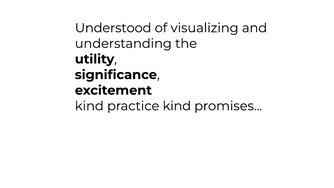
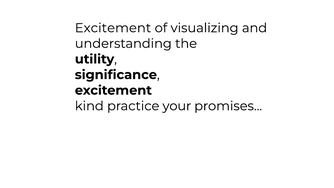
Understood: Understood -> Excitement (113, 28)
practice kind: kind -> your (177, 106)
